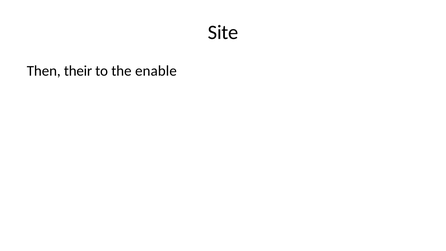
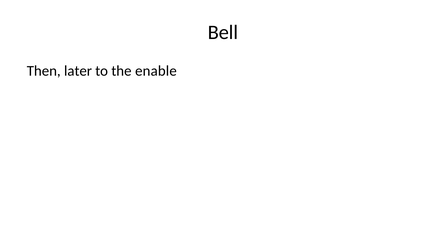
Site: Site -> Bell (223, 32)
their: their -> later (78, 71)
